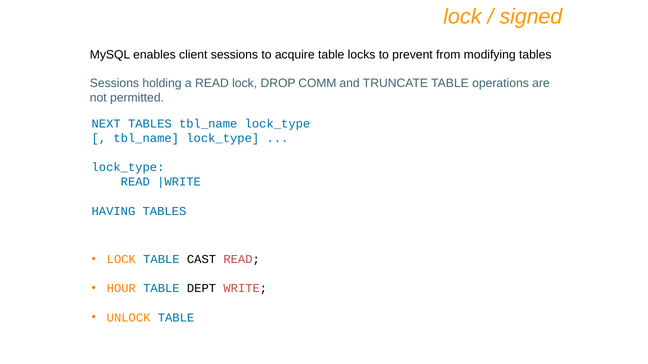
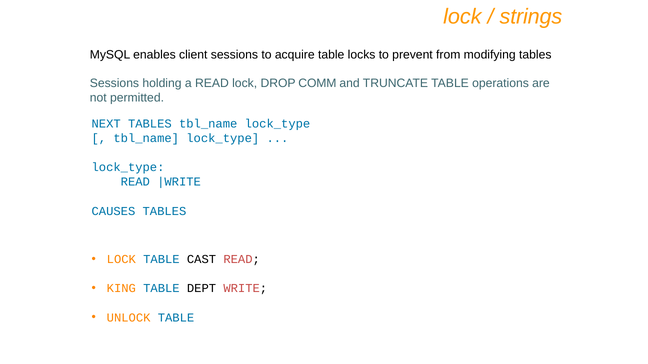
signed: signed -> strings (531, 17)
HAVING: HAVING -> CAUSES (113, 211)
HOUR: HOUR -> KING (121, 289)
